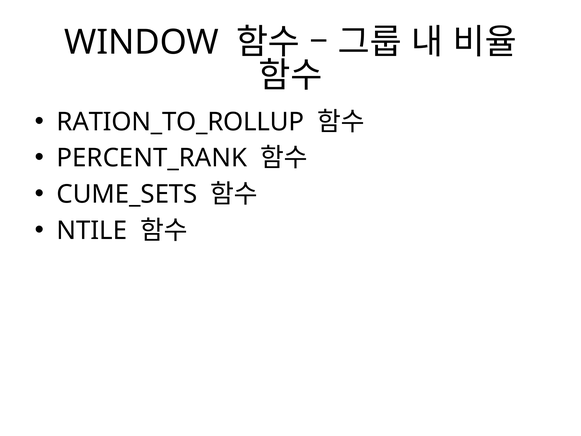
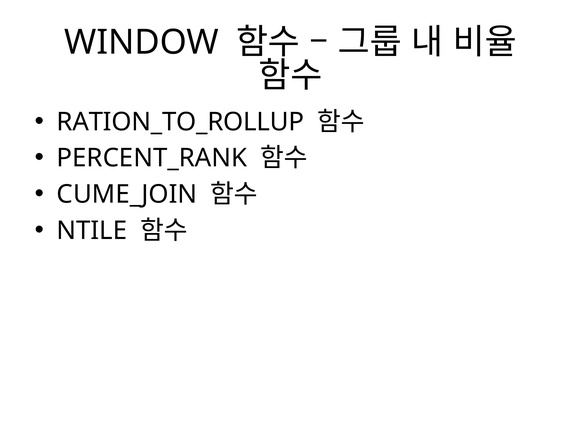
CUME_SETS: CUME_SETS -> CUME_JOIN (127, 194)
